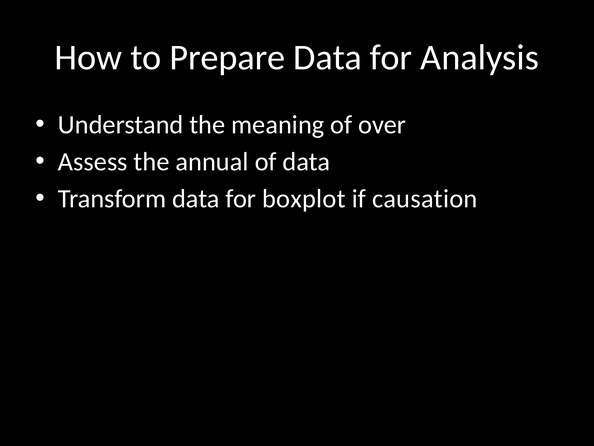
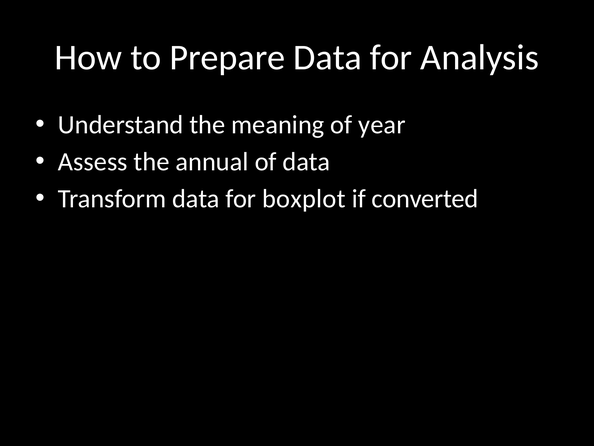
over: over -> year (382, 125)
causation: causation -> converted (425, 199)
